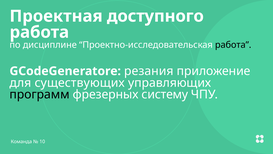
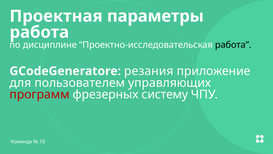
доступного: доступного -> параметры (155, 16)
существующих: существующих -> пользователем (80, 83)
программ colour: black -> red (40, 94)
